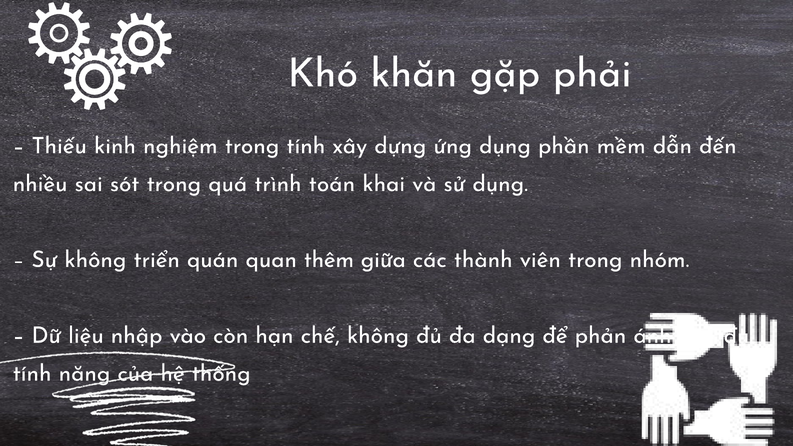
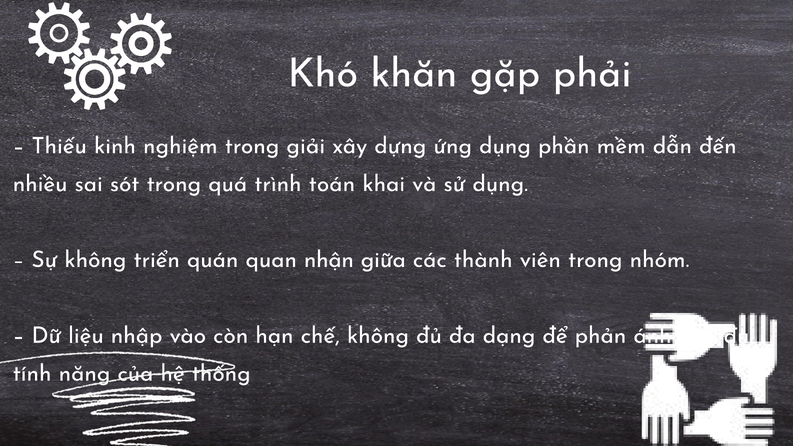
trong tính: tính -> giải (306, 146)
thêm: thêm -> nhận (329, 260)
